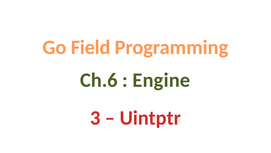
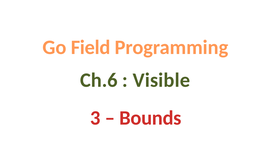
Engine: Engine -> Visible (161, 80)
Uintptr: Uintptr -> Bounds (150, 118)
